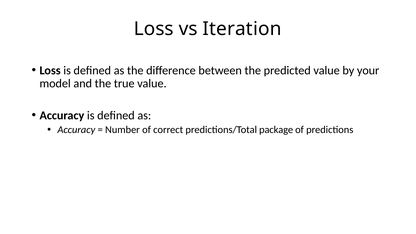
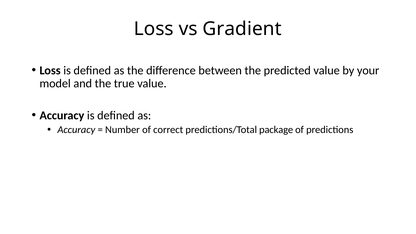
Iteration: Iteration -> Gradient (242, 29)
